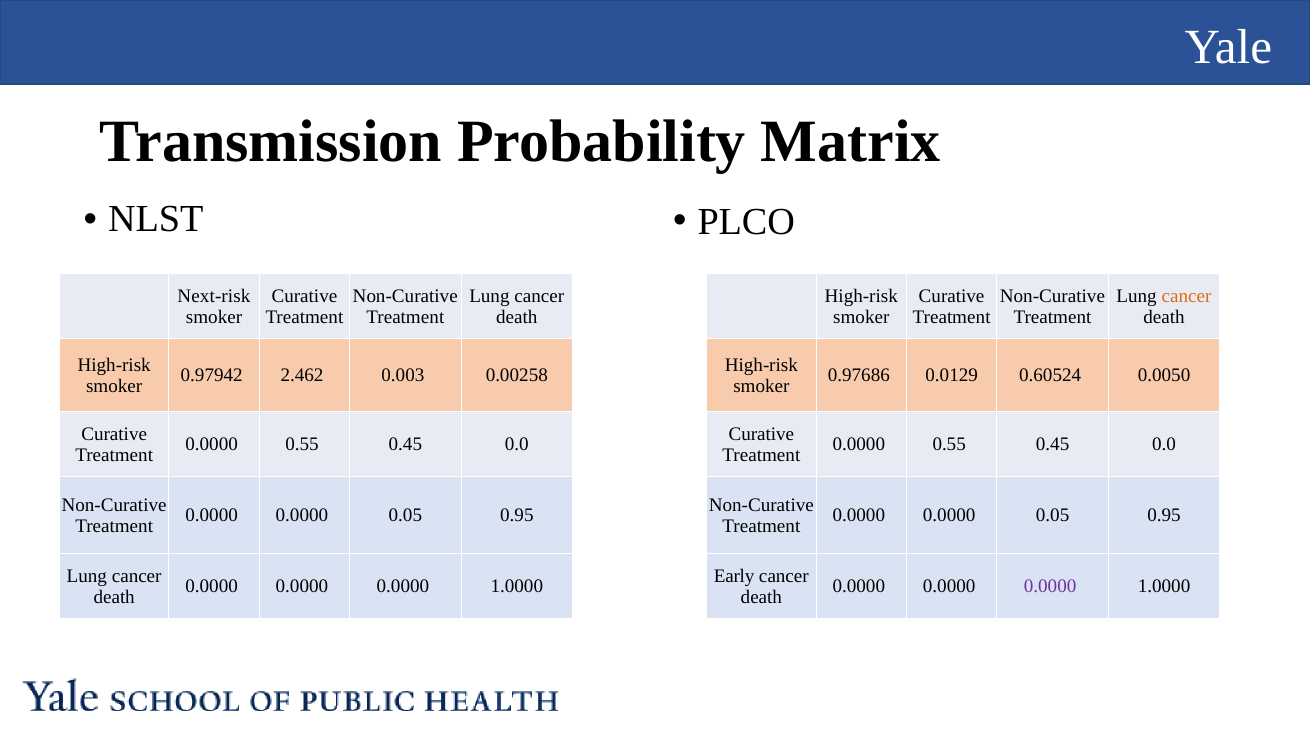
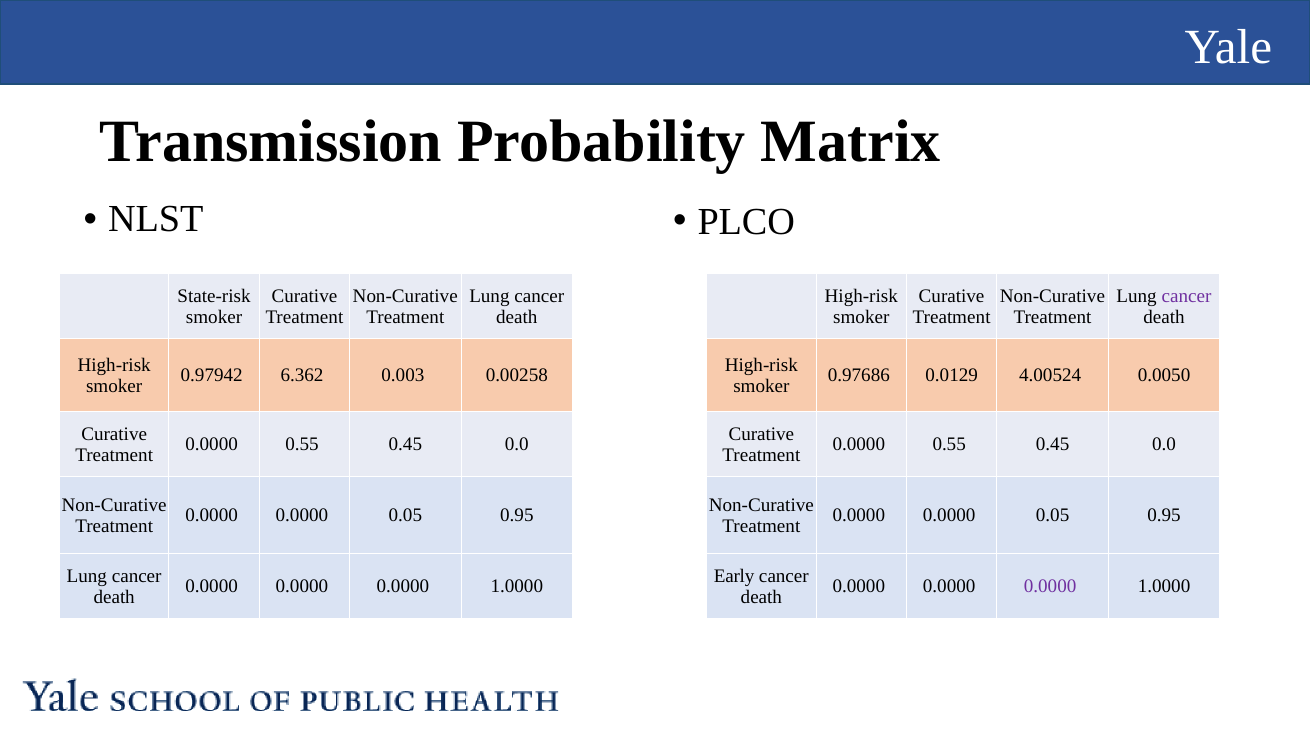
Next-risk: Next-risk -> State-risk (214, 296)
cancer colour: orange -> purple (1187, 296)
2.462: 2.462 -> 6.362 (302, 375)
0.60524: 0.60524 -> 4.00524 (1050, 375)
